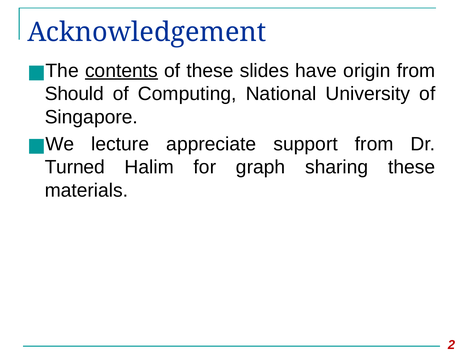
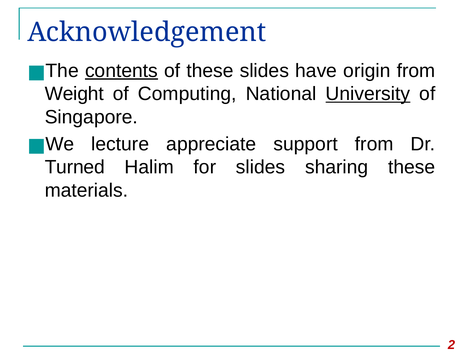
Should: Should -> Weight (74, 94)
University underline: none -> present (368, 94)
for graph: graph -> slides (261, 167)
